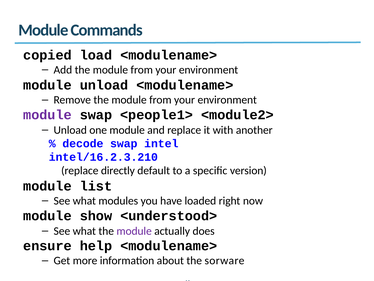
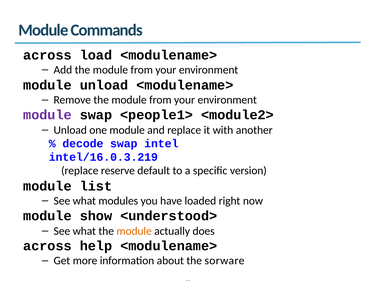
copied: copied -> across (47, 55)
intel/16.2.3.210: intel/16.2.3.210 -> intel/16.0.3.219 (103, 157)
directly: directly -> reserve (118, 170)
module colour: purple -> orange (134, 231)
ensure: ensure -> across (47, 246)
